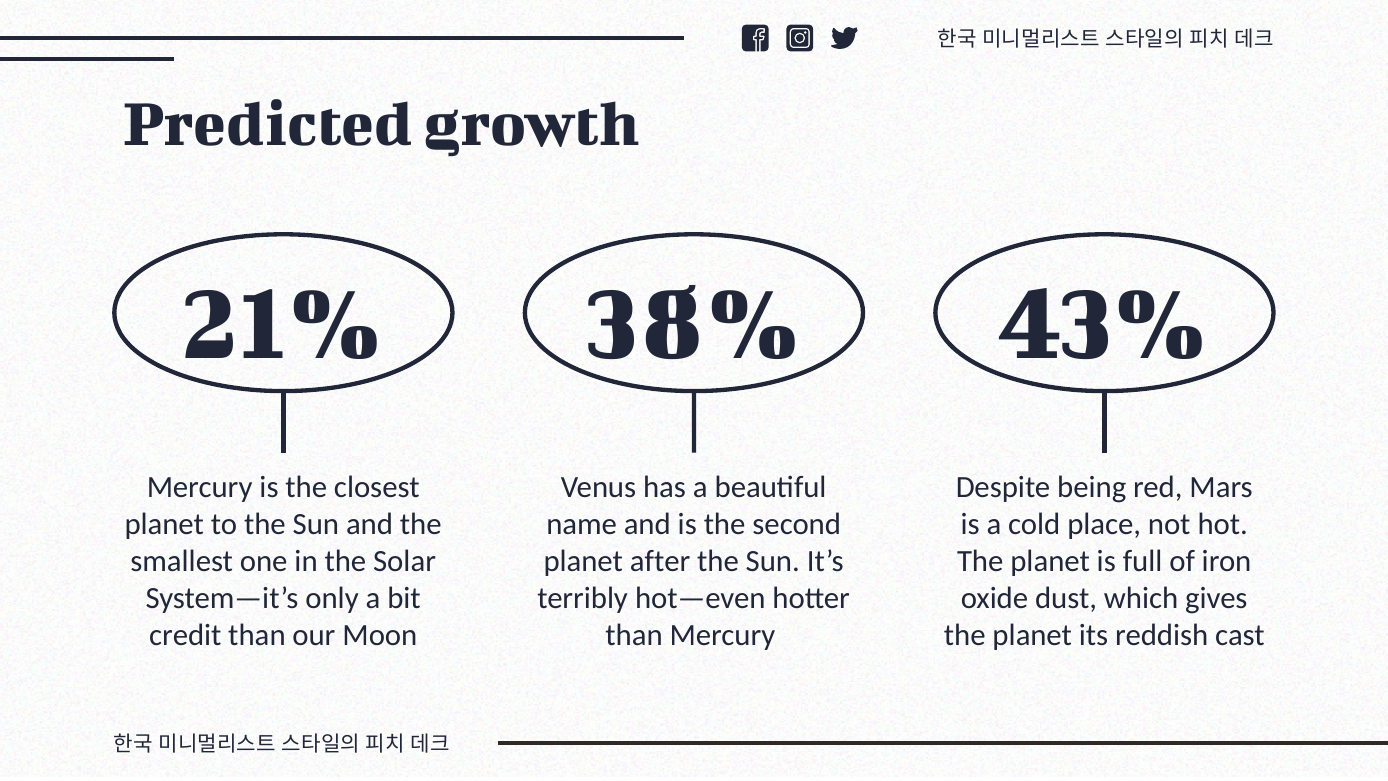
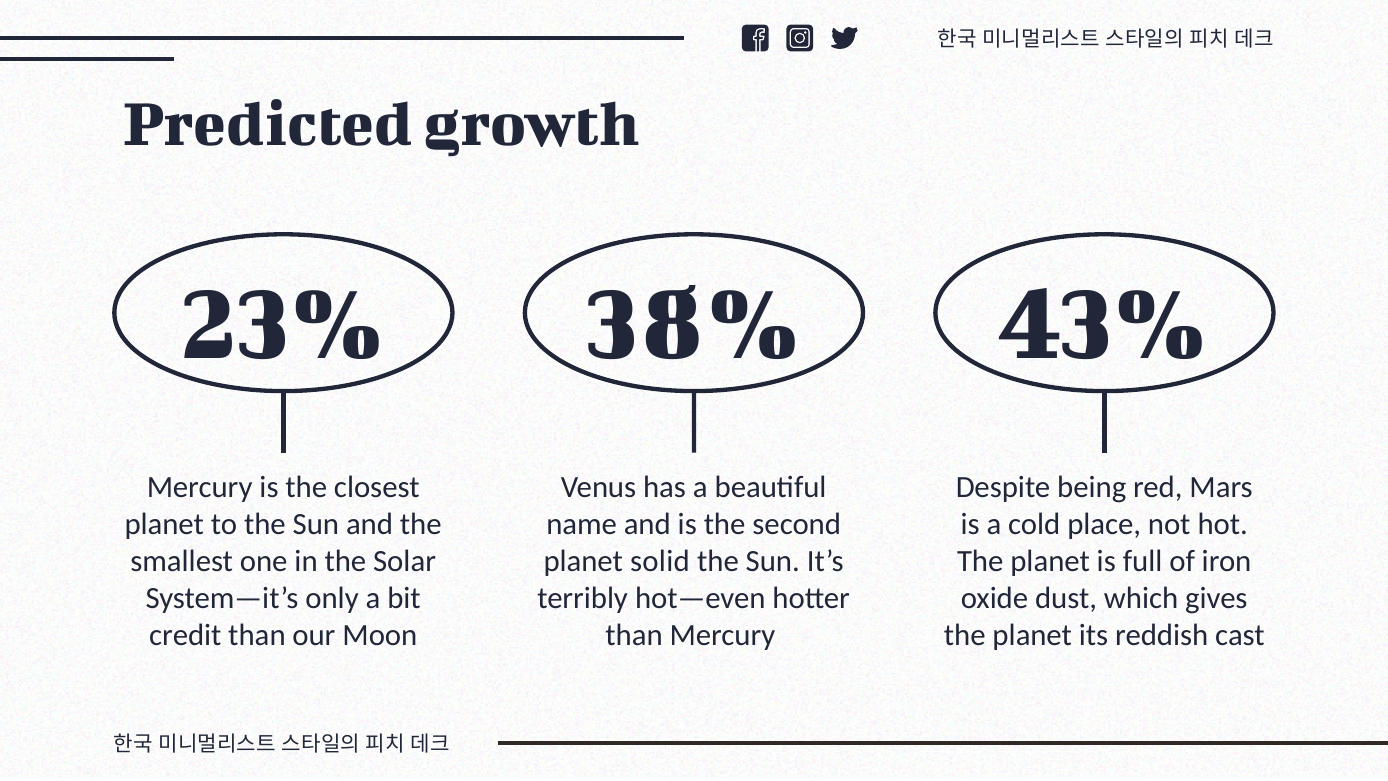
21%: 21% -> 23% (284, 321)
after: after -> solid (660, 561)
